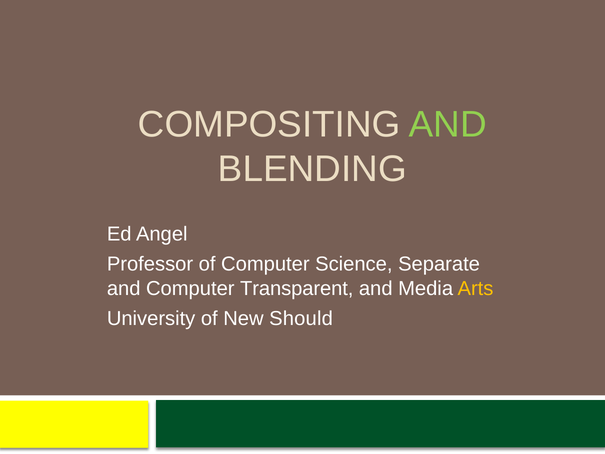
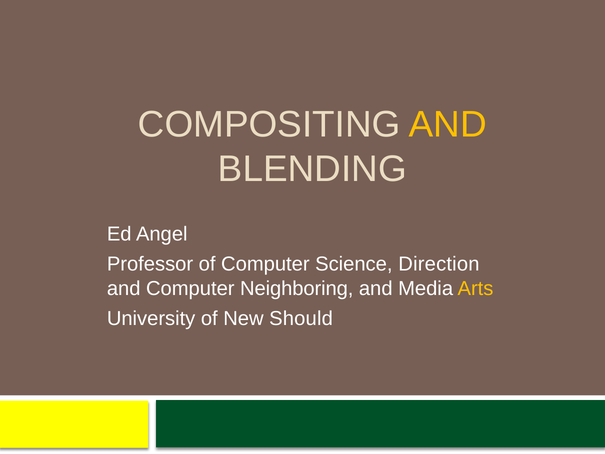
AND colour: light green -> yellow (448, 125)
Separate: Separate -> Direction (439, 264)
Transparent: Transparent -> Neighboring (297, 288)
